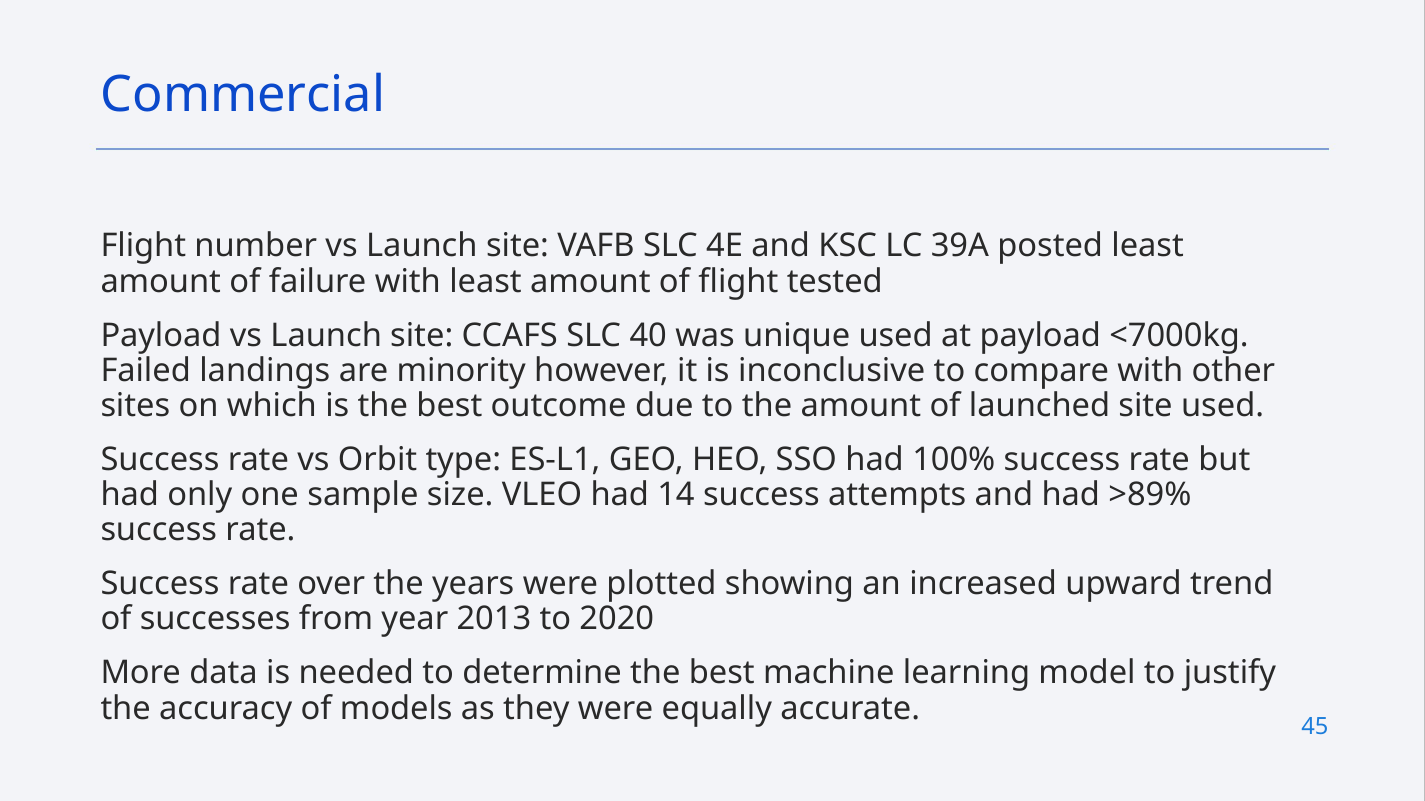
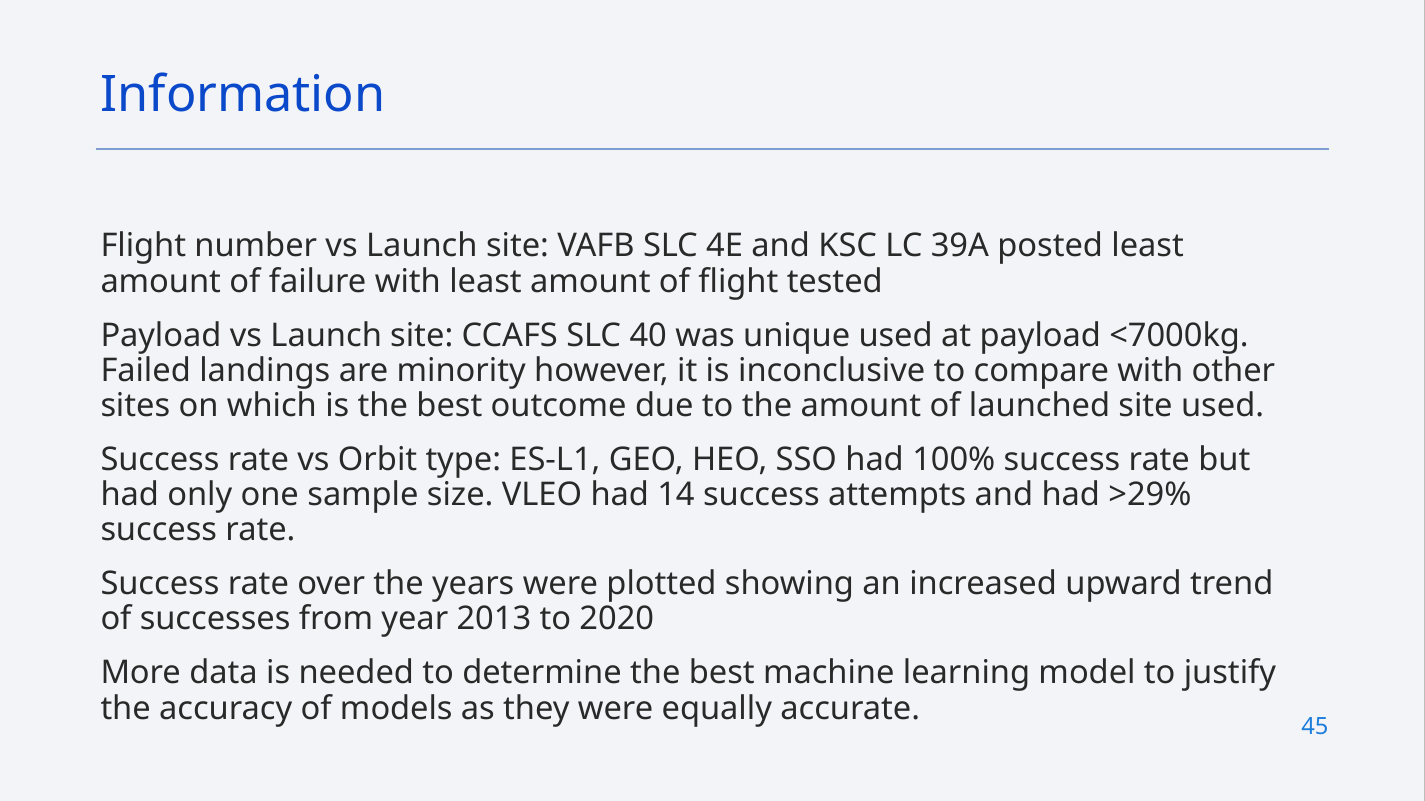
Commercial: Commercial -> Information (243, 95)
>89%: >89% -> >29% (1150, 495)
